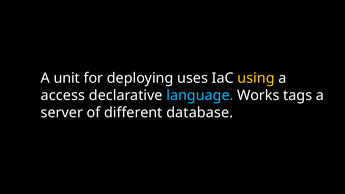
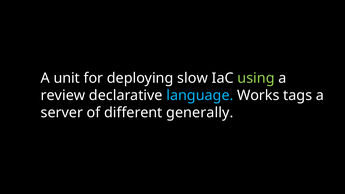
uses: uses -> slow (193, 78)
using colour: yellow -> light green (256, 78)
access: access -> review (63, 95)
database: database -> generally (200, 113)
